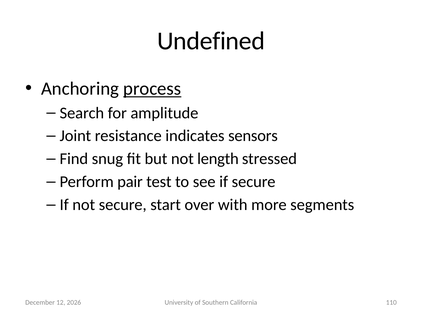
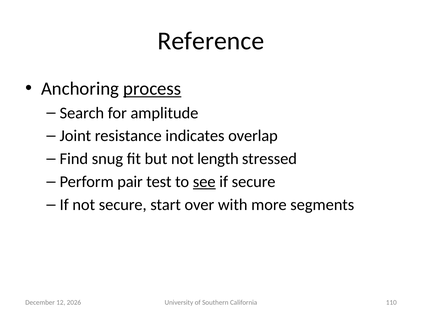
Undefined: Undefined -> Reference (211, 41)
sensors: sensors -> overlap (253, 136)
see underline: none -> present (204, 182)
